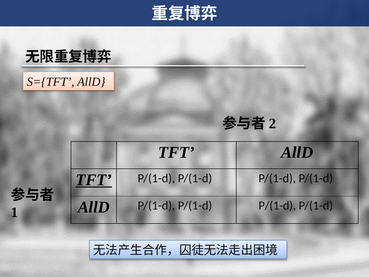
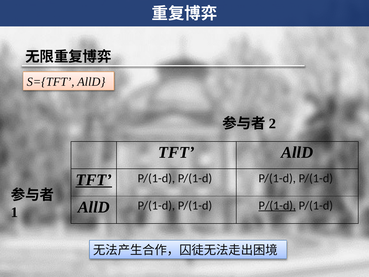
P/(1-d underline: none -> present (277, 205)
